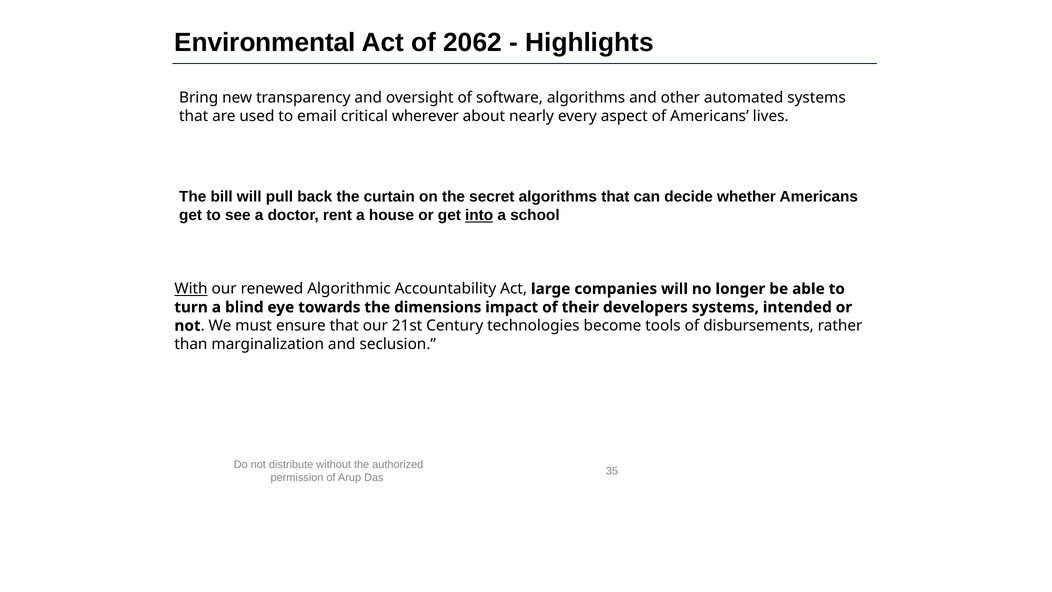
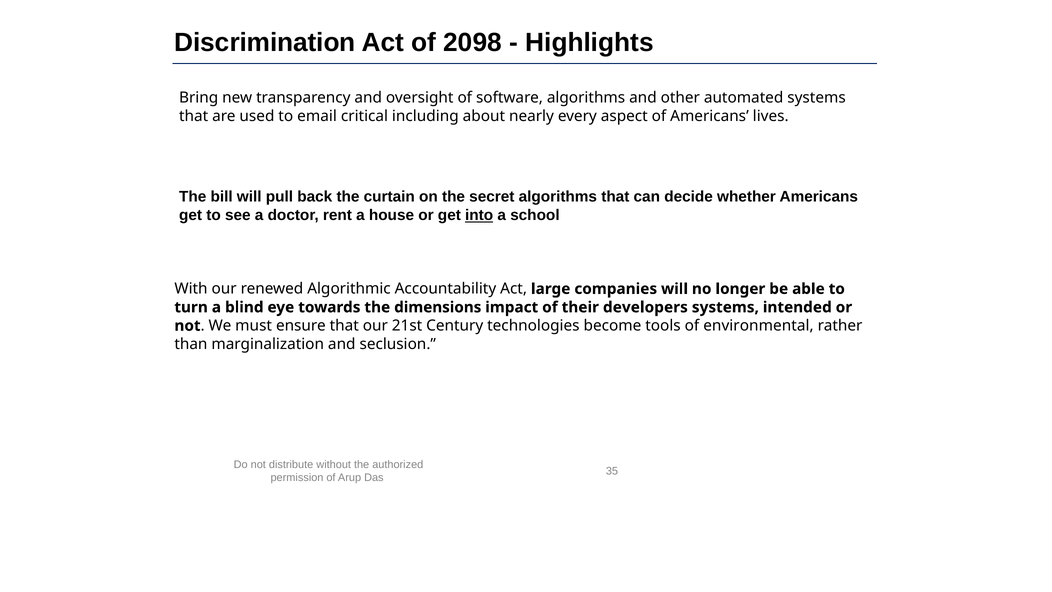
Environmental: Environmental -> Discrimination (265, 43)
2062: 2062 -> 2098 (473, 43)
wherever: wherever -> including (425, 116)
With underline: present -> none (191, 289)
disbursements: disbursements -> environmental (758, 326)
